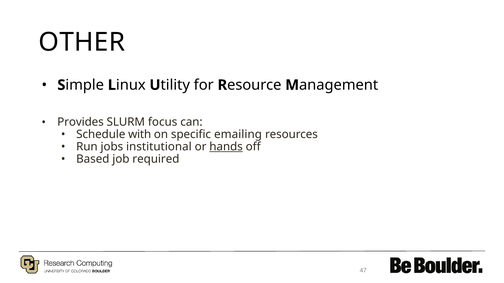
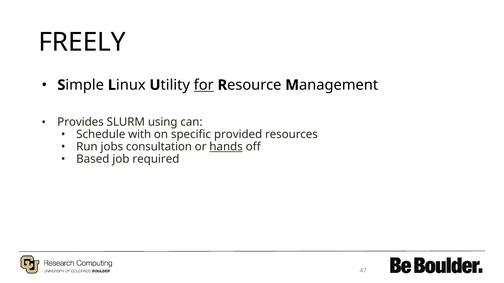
OTHER: OTHER -> FREELY (82, 42)
for underline: none -> present (204, 85)
focus: focus -> using (163, 122)
emailing: emailing -> provided (238, 135)
institutional: institutional -> consultation (159, 147)
